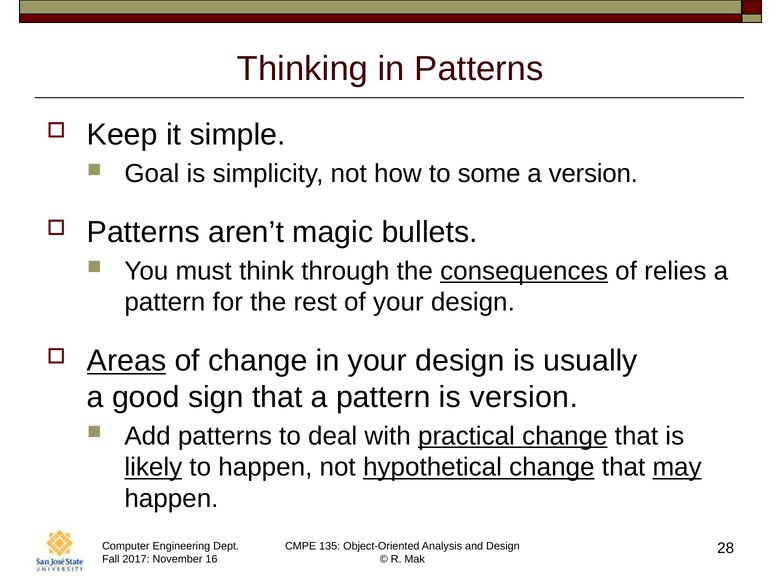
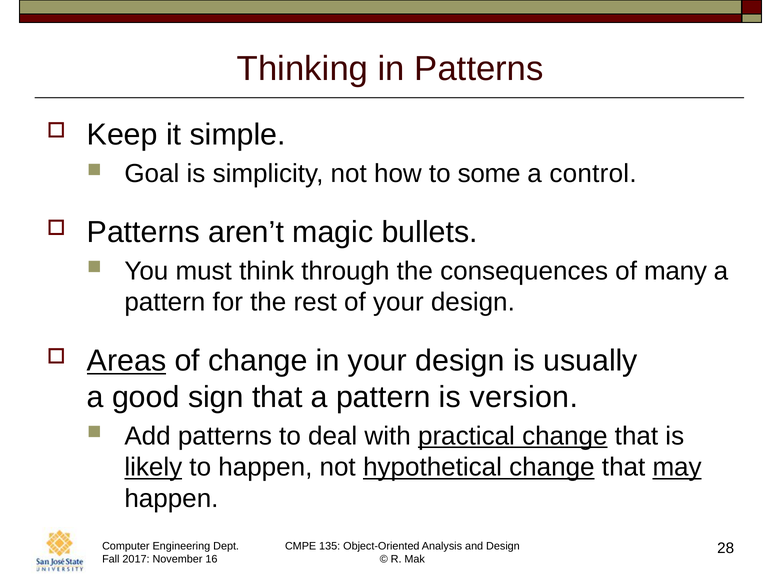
a version: version -> control (593, 174)
consequences underline: present -> none (524, 271)
relies: relies -> many (675, 271)
